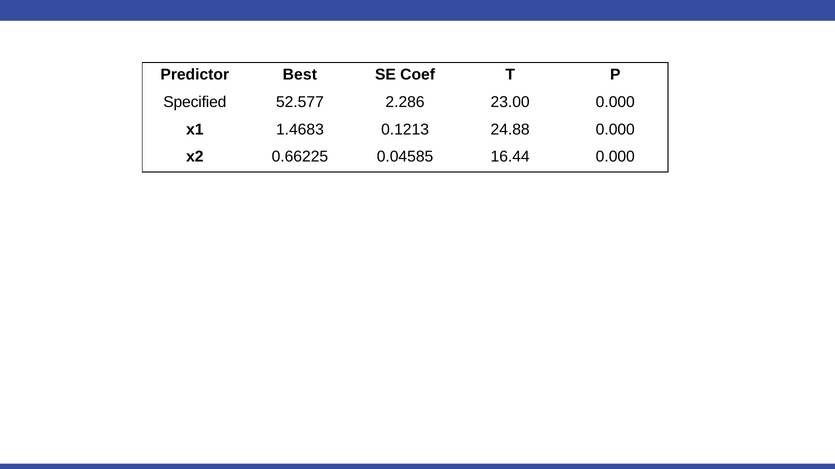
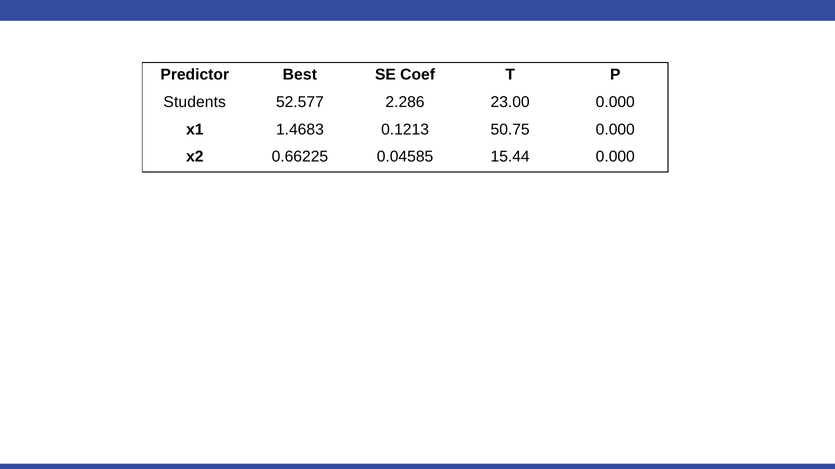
Specified: Specified -> Students (195, 102)
24.88: 24.88 -> 50.75 (510, 130)
16.44: 16.44 -> 15.44 (510, 157)
